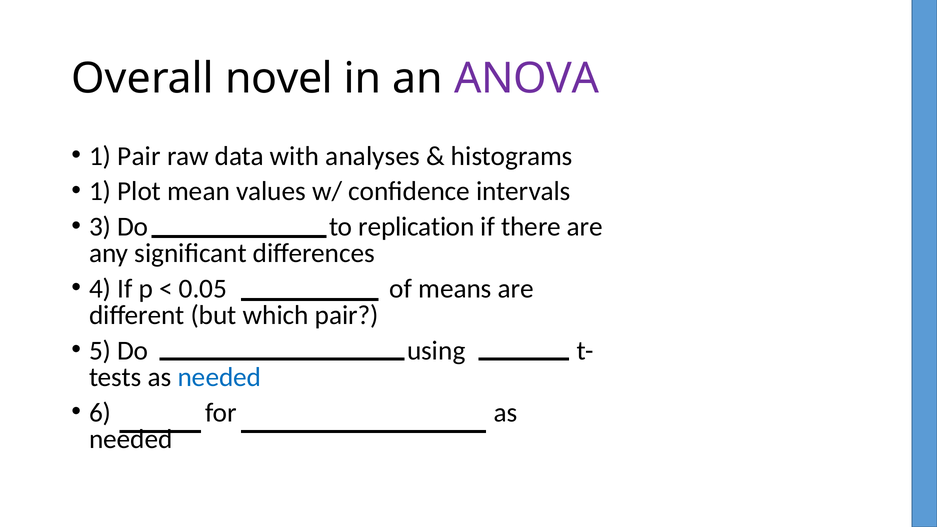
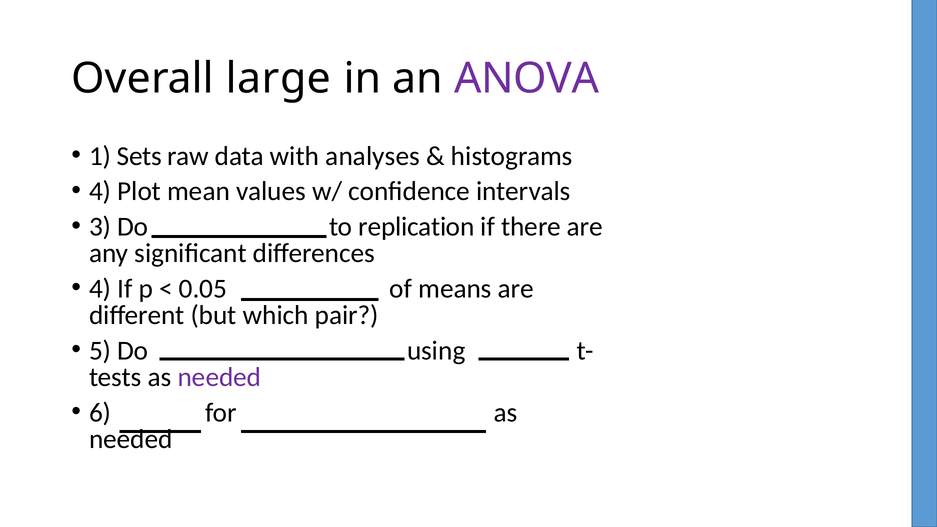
novel: novel -> large (279, 79)
Pair: Pair -> Sets (139, 156)
1: 1 -> 4 (100, 191)
needed colour: blue -> purple (219, 377)
